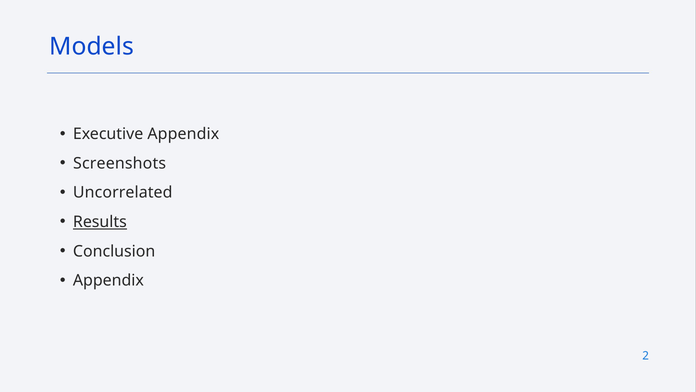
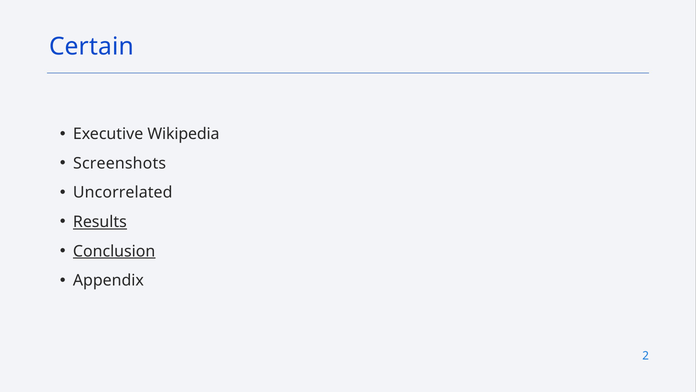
Models: Models -> Certain (92, 46)
Executive Appendix: Appendix -> Wikipedia (183, 134)
Conclusion underline: none -> present (114, 251)
